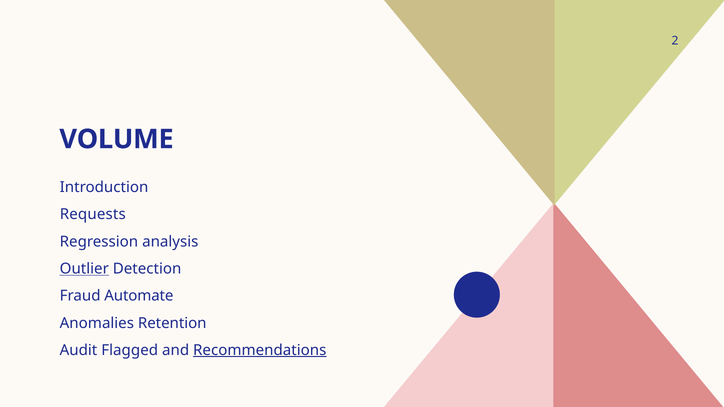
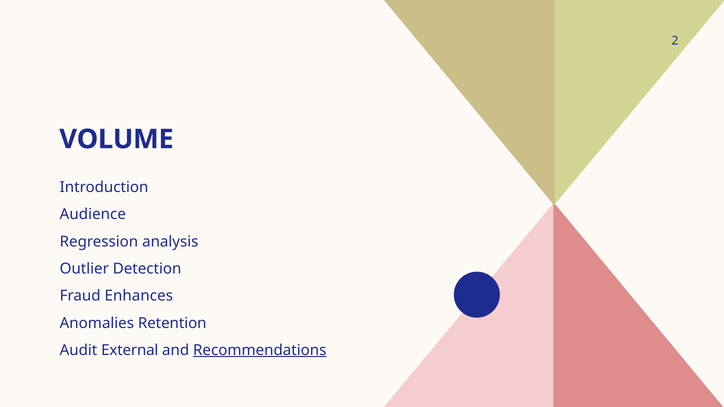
Requests: Requests -> Audience (93, 215)
Outlier underline: present -> none (84, 269)
Automate: Automate -> Enhances (139, 296)
Flagged: Flagged -> External (130, 350)
